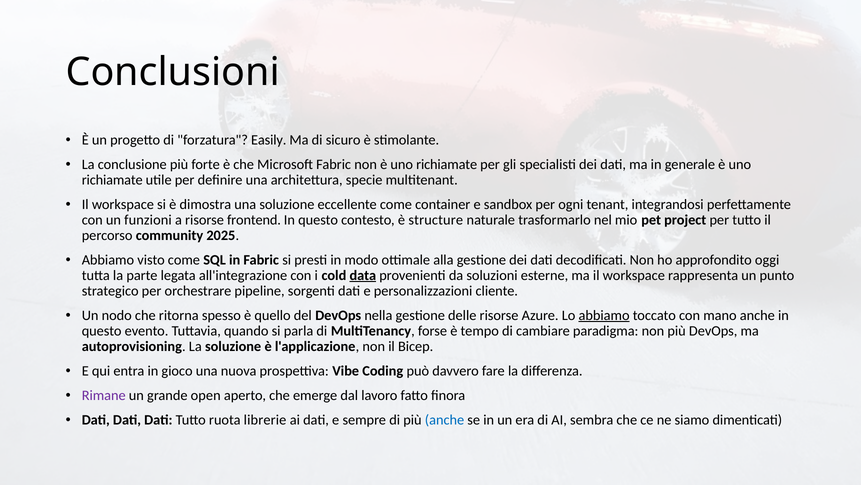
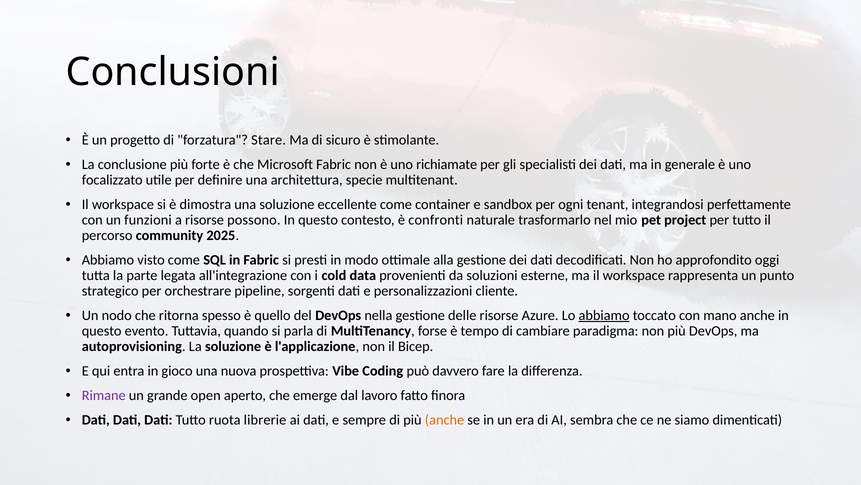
Easily: Easily -> Stare (269, 140)
richiamate: richiamate -> focalizzato (112, 180)
frontend: frontend -> possono (254, 220)
structure: structure -> confronti (436, 220)
data underline: present -> none (363, 275)
anche colour: blue -> orange (445, 419)
